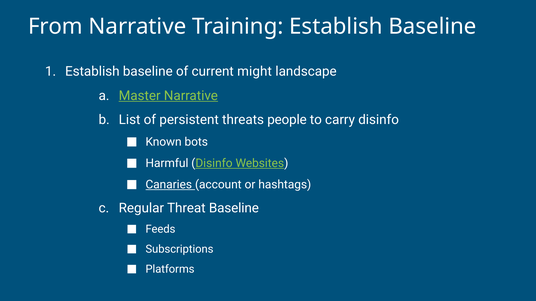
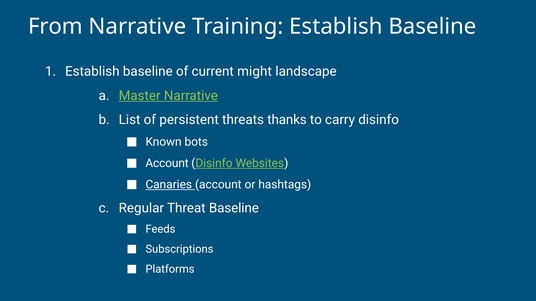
people: people -> thanks (287, 120)
Harmful: Harmful -> Account (167, 164)
